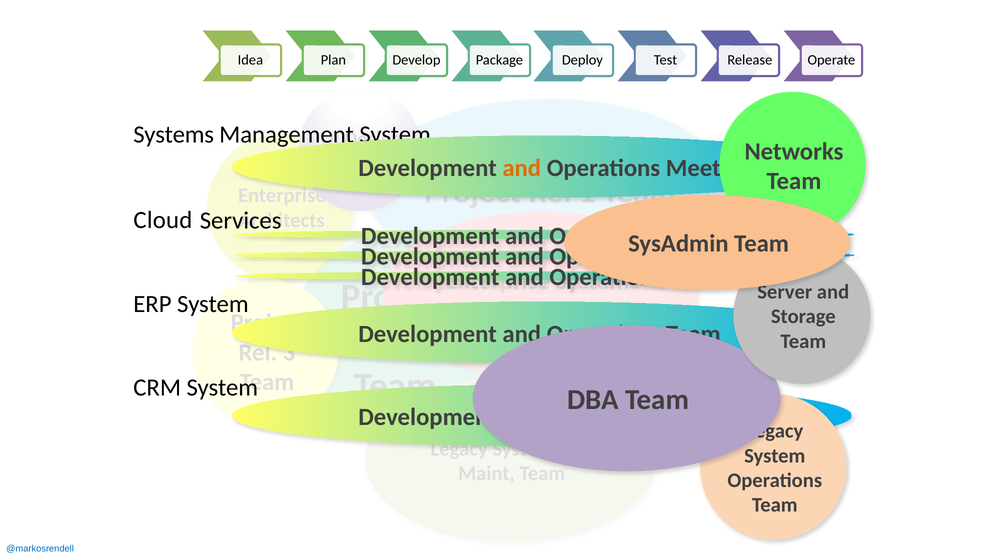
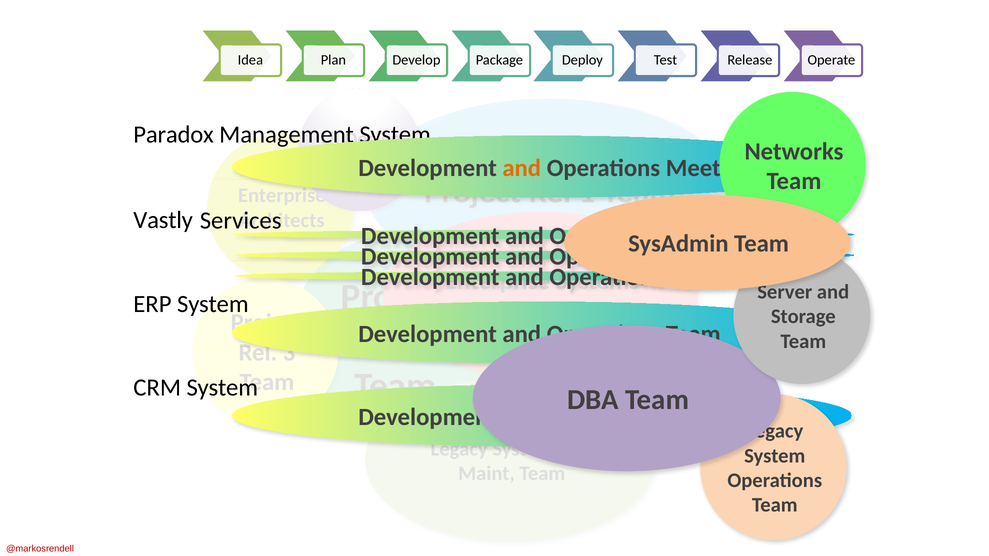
Systems: Systems -> Paradox (174, 135)
Cloud: Cloud -> Vastly (163, 220)
@markosrendell colour: blue -> red (40, 549)
